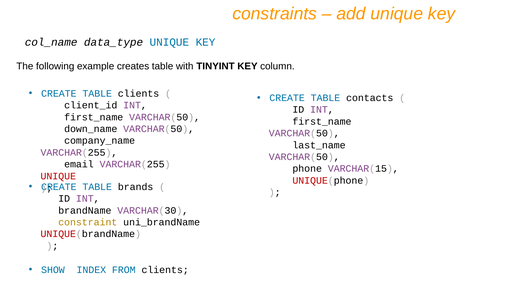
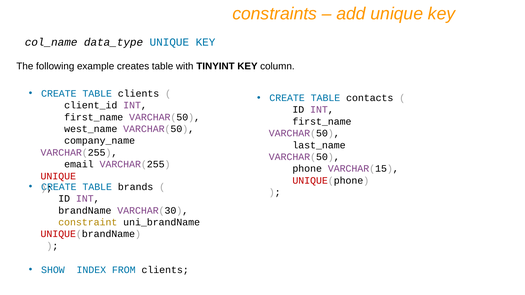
down_name: down_name -> west_name (91, 129)
